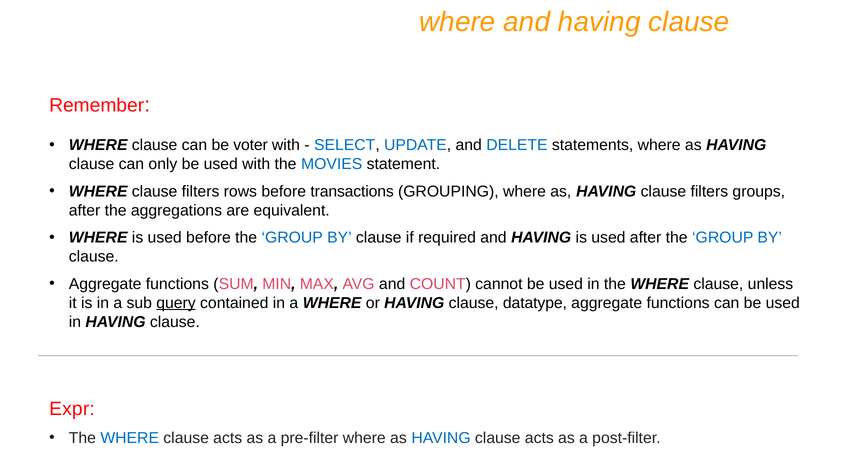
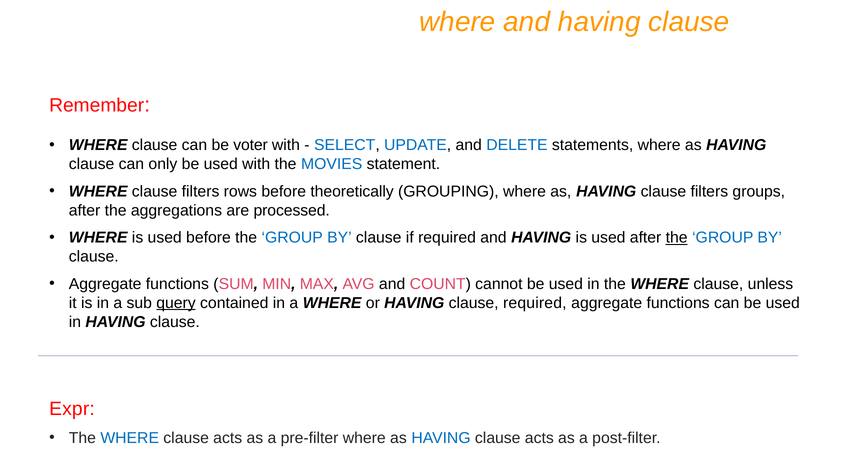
transactions: transactions -> theoretically (352, 192)
equivalent: equivalent -> processed (292, 210)
the underline: none -> present (677, 238)
clause datatype: datatype -> required (535, 303)
